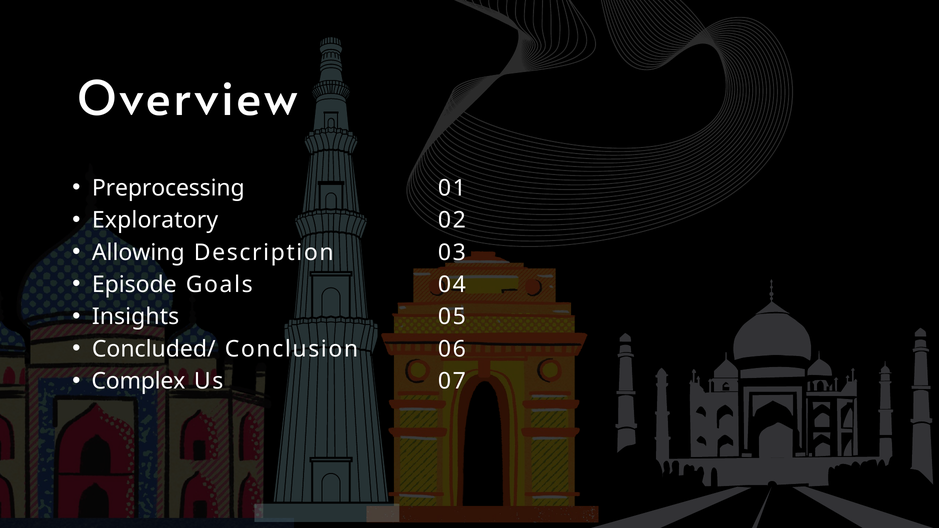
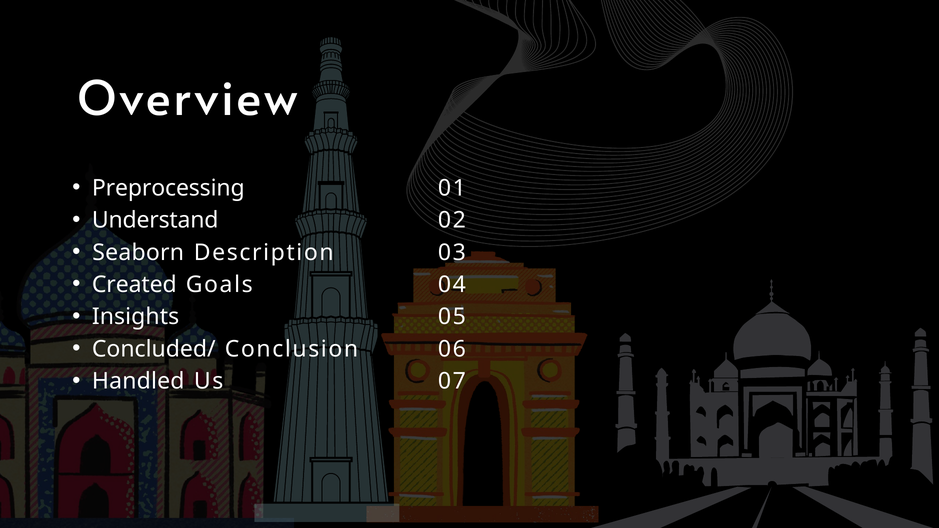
Exploratory: Exploratory -> Understand (155, 220)
Allowing: Allowing -> Seaborn (138, 253)
Episode: Episode -> Created (134, 285)
Complex: Complex -> Handled (138, 381)
